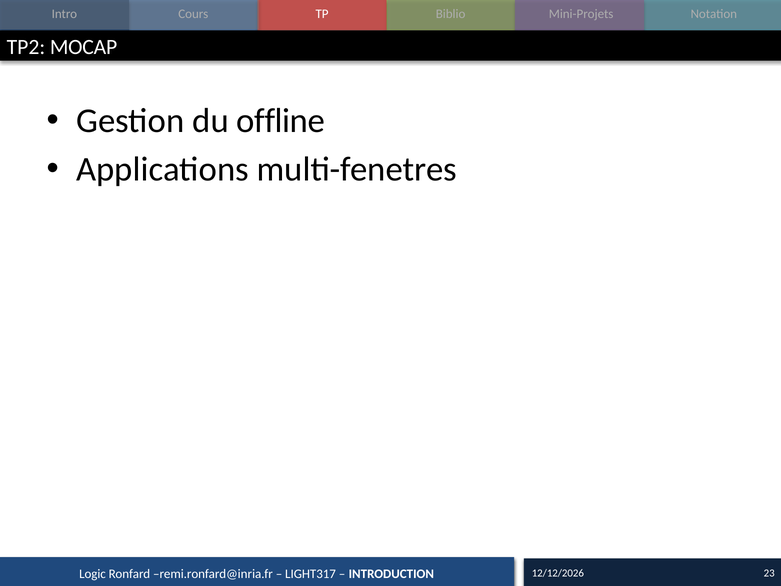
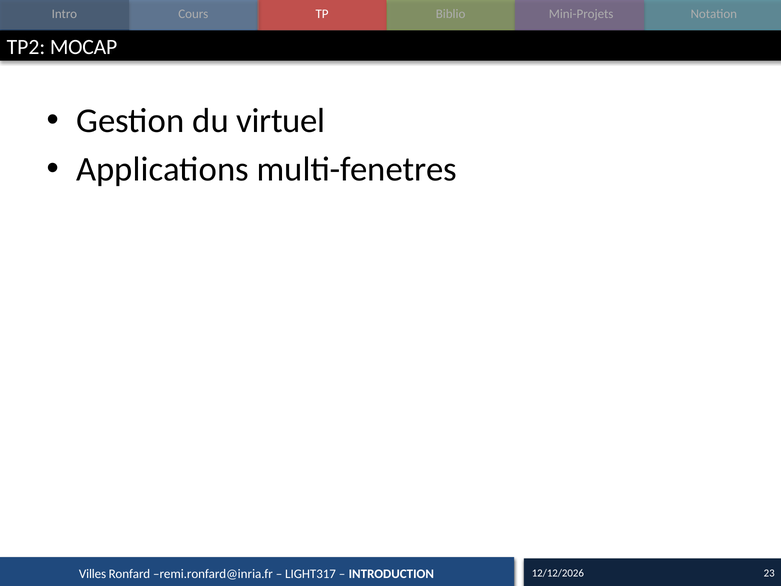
offline: offline -> virtuel (281, 121)
Logic: Logic -> Villes (93, 574)
